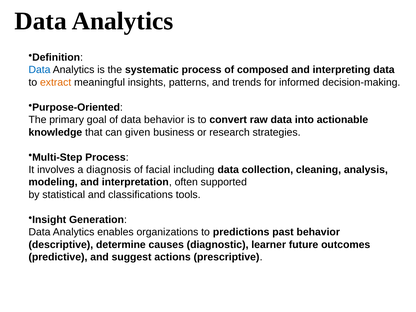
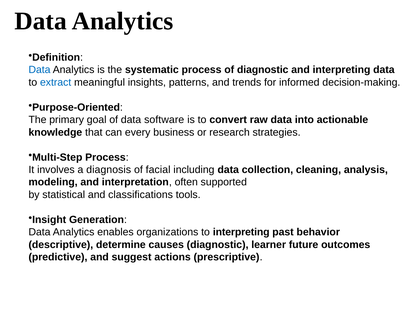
of composed: composed -> diagnostic (263, 70)
extract colour: orange -> blue (56, 82)
data behavior: behavior -> software (164, 120)
given: given -> every (138, 132)
to predictions: predictions -> interpreting (241, 232)
